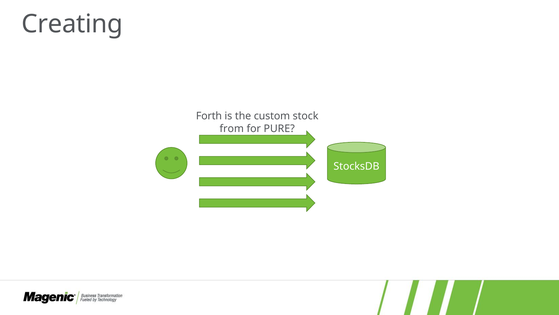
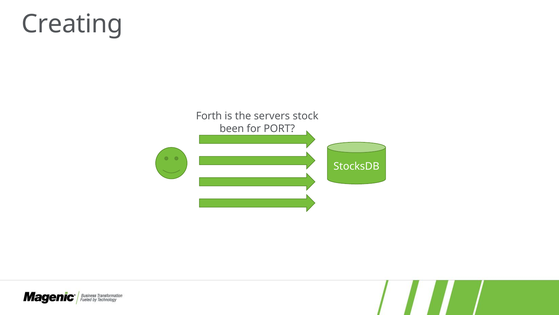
custom: custom -> servers (272, 116)
from: from -> been (232, 129)
PURE: PURE -> PORT (279, 129)
